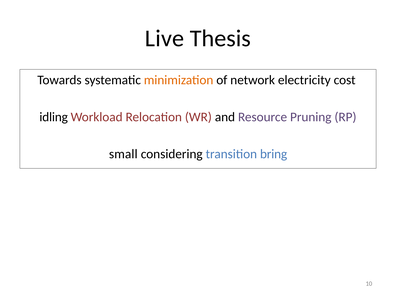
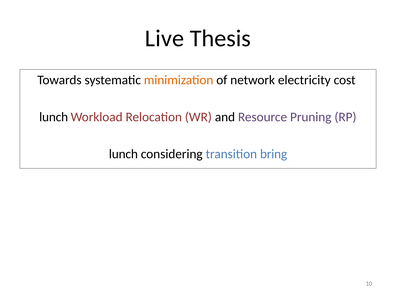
idling: idling -> lunch (54, 117)
small: small -> lunch (123, 154)
